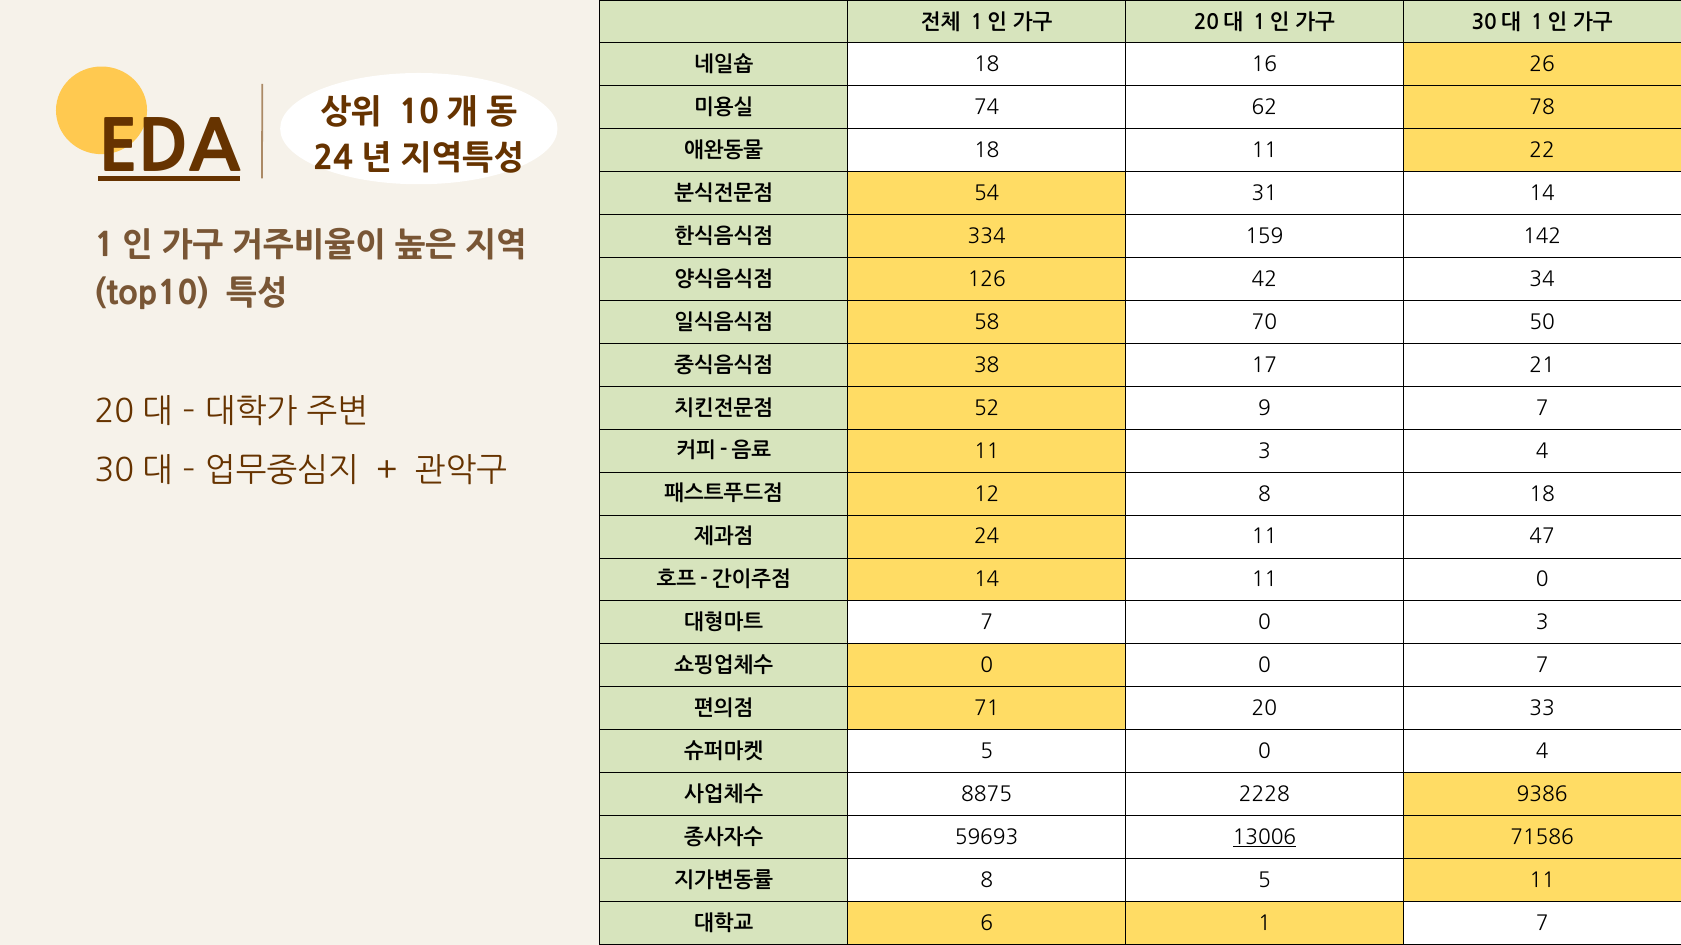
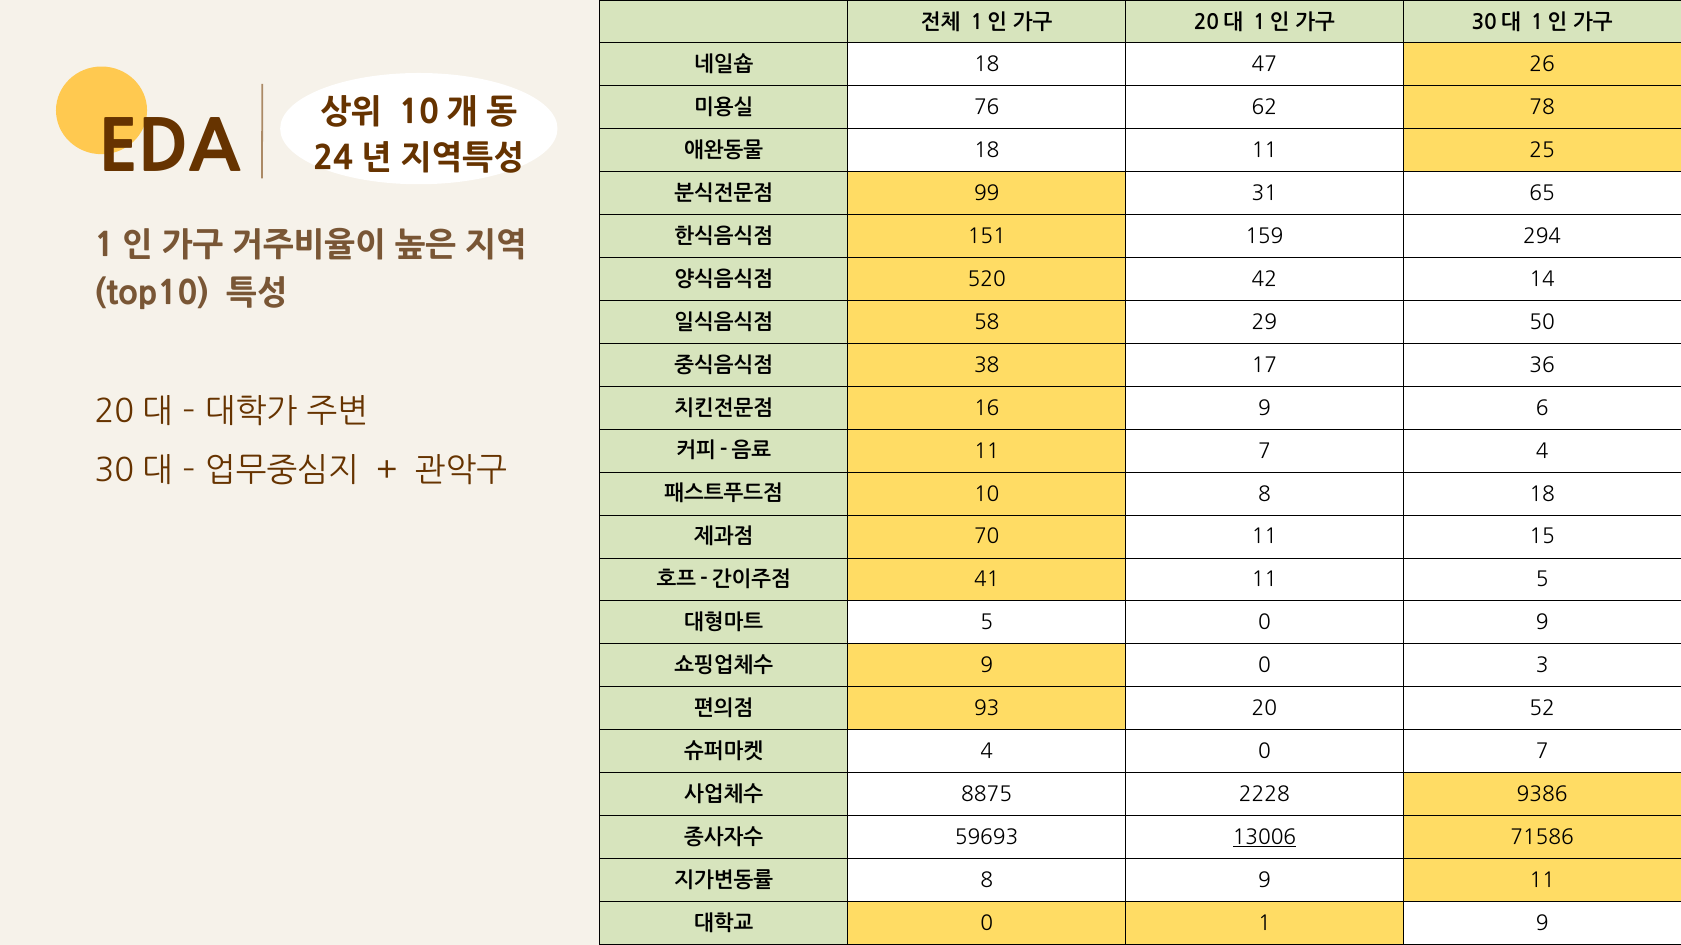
16: 16 -> 47 (1264, 65)
74: 74 -> 76 (987, 108)
EDA underline: present -> none (169, 149)
22: 22 -> 25 (1542, 151)
54: 54 -> 99 (987, 194)
31 14: 14 -> 65 (1542, 194)
334: 334 -> 151 (987, 237)
142: 142 -> 294 (1542, 237)
126: 126 -> 520 (987, 280)
34: 34 -> 14 (1542, 280)
70: 70 -> 29 (1264, 323)
21: 21 -> 36 (1542, 366)
52: 52 -> 16 (987, 409)
9 7: 7 -> 6 (1542, 409)
11 3: 3 -> 7 (1264, 451)
12: 12 -> 10 (987, 494)
24: 24 -> 70 (987, 537)
47: 47 -> 15 (1542, 537)
14: 14 -> 41 (987, 580)
11 0: 0 -> 5 (1542, 580)
7: 7 -> 5 (987, 623)
0 3: 3 -> 9 (1542, 623)
0: 0 -> 9 (987, 666)
0 7: 7 -> 3 (1542, 666)
71: 71 -> 93 (987, 709)
33: 33 -> 52 (1542, 709)
5: 5 -> 4 (987, 752)
0 4: 4 -> 7 (1542, 752)
8 5: 5 -> 9 (1264, 881)
6: 6 -> 0 (987, 924)
1 7: 7 -> 9 (1542, 924)
